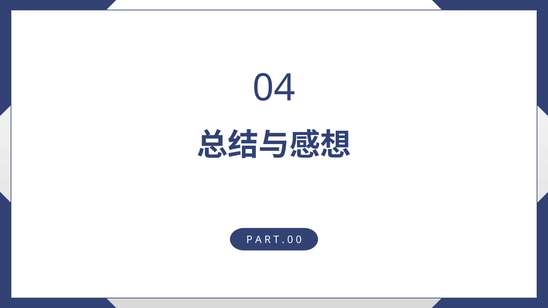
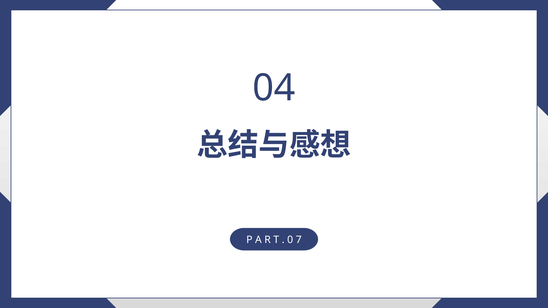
0 0: 0 -> 7 (299, 240)
